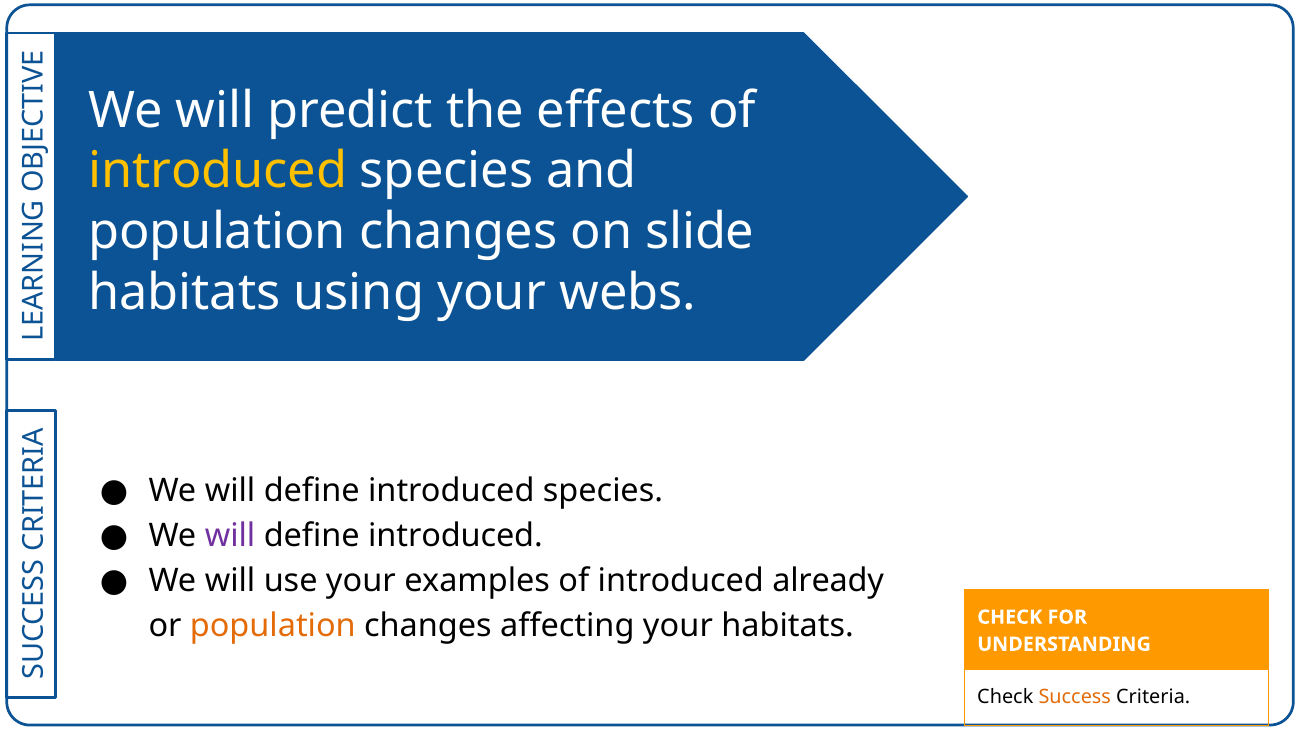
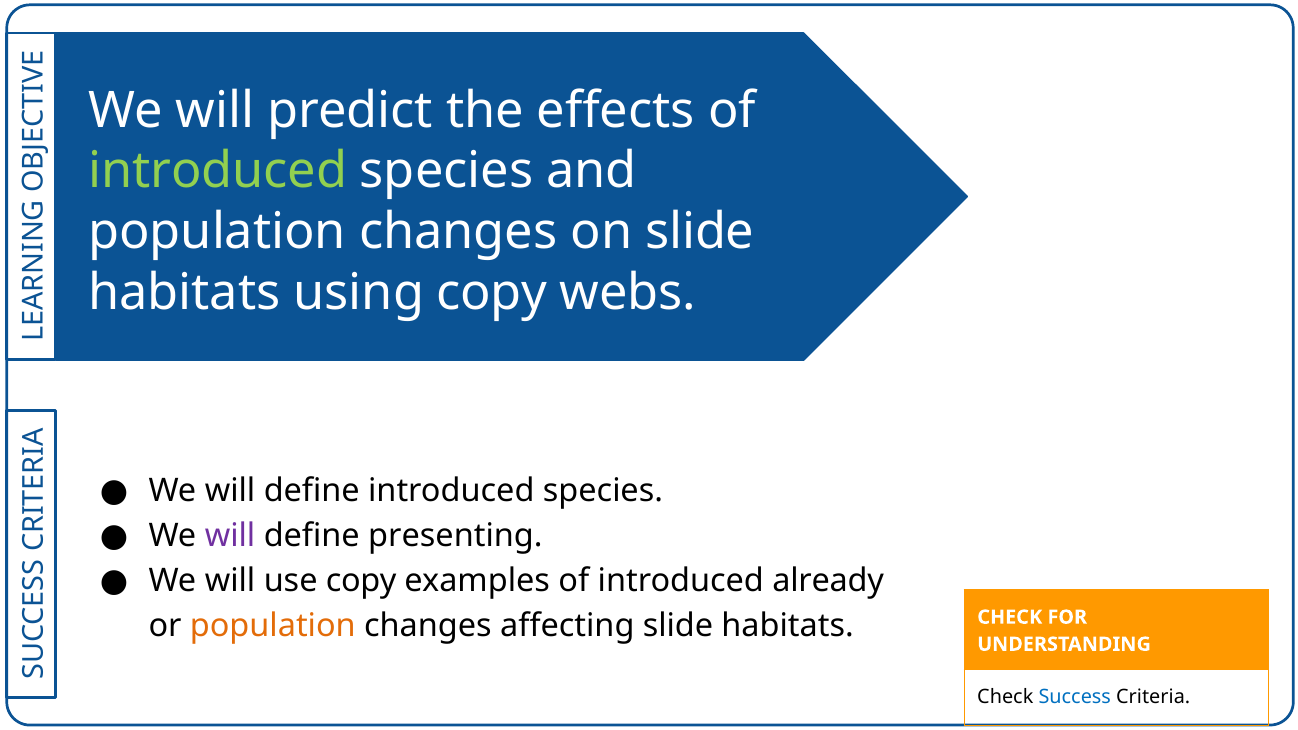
introduced colour: yellow -> light green (218, 171)
using your: your -> copy (492, 292)
introduced: introduced -> presenting (455, 536)
use your: your -> copy (361, 581)
affecting your: your -> slide (678, 626)
Success colour: orange -> blue (1075, 697)
